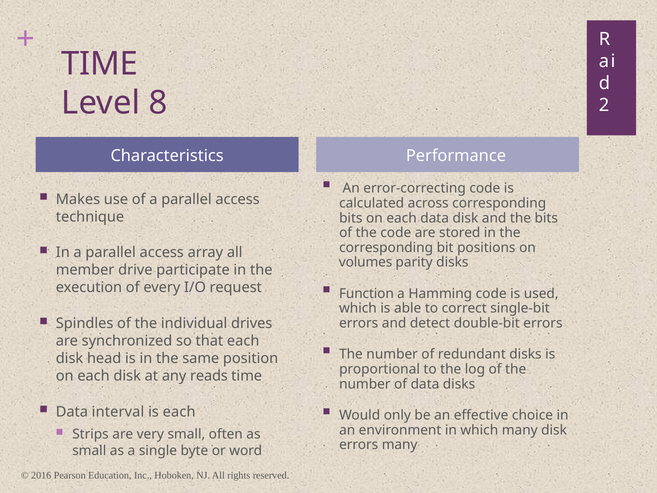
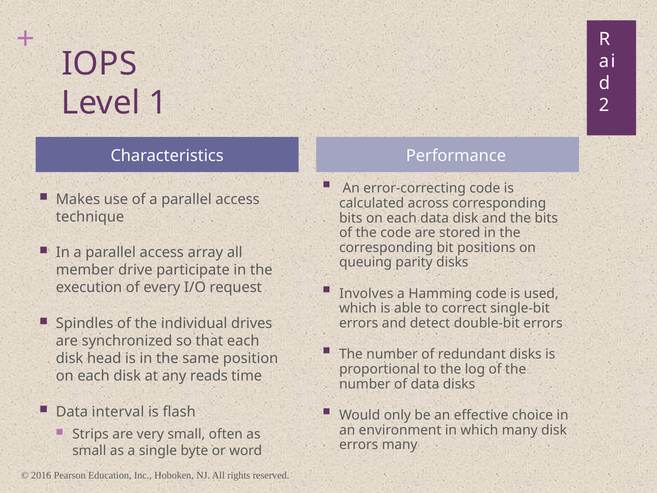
TIME: TIME -> IOPS (99, 64)
8: 8 -> 1 (158, 103)
volumes: volumes -> queuing (366, 262)
Function: Function -> Involves (366, 293)
is each: each -> flash (179, 412)
